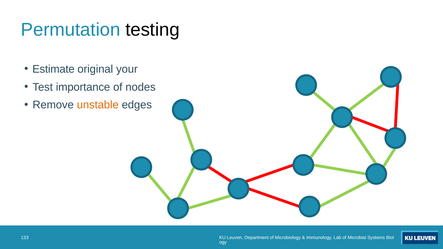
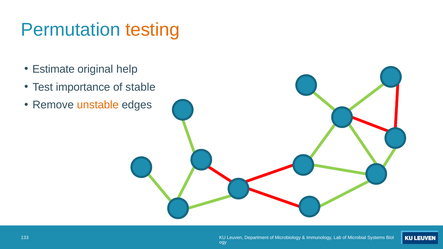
testing colour: black -> orange (153, 30)
your: your -> help (127, 69)
nodes: nodes -> stable (140, 87)
